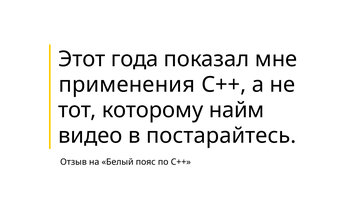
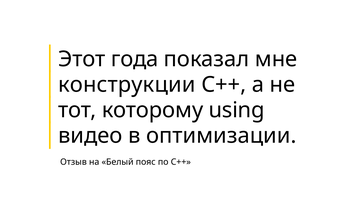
применения: применения -> конструкции (127, 85)
найм: найм -> using (237, 110)
постарайтесь: постарайтесь -> оптимизации (221, 136)
